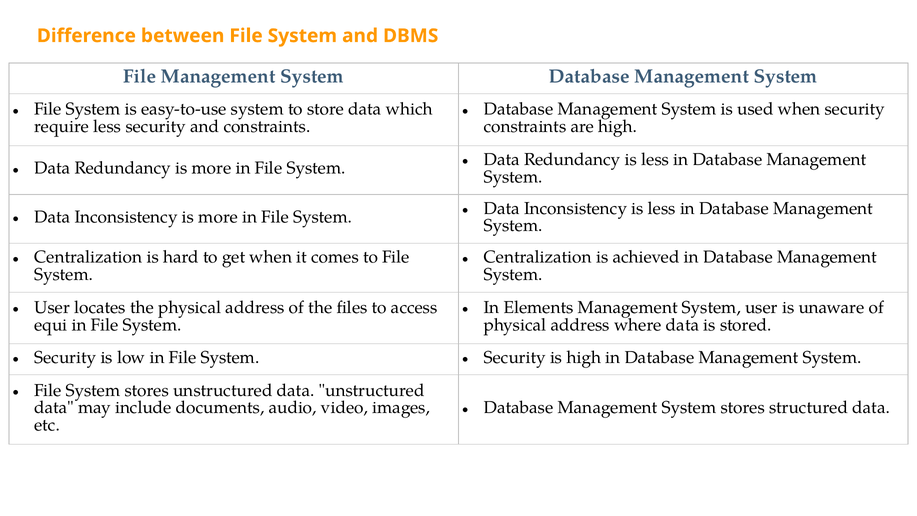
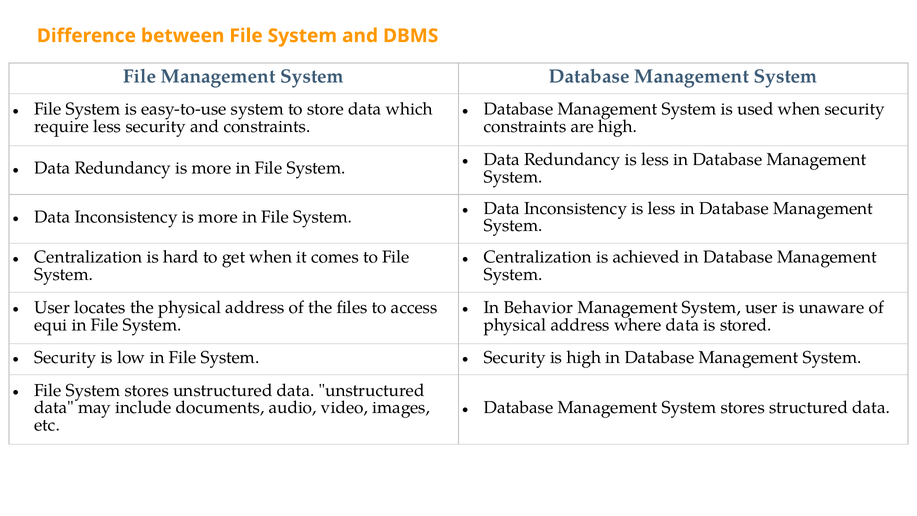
Elements: Elements -> Behavior (539, 307)
